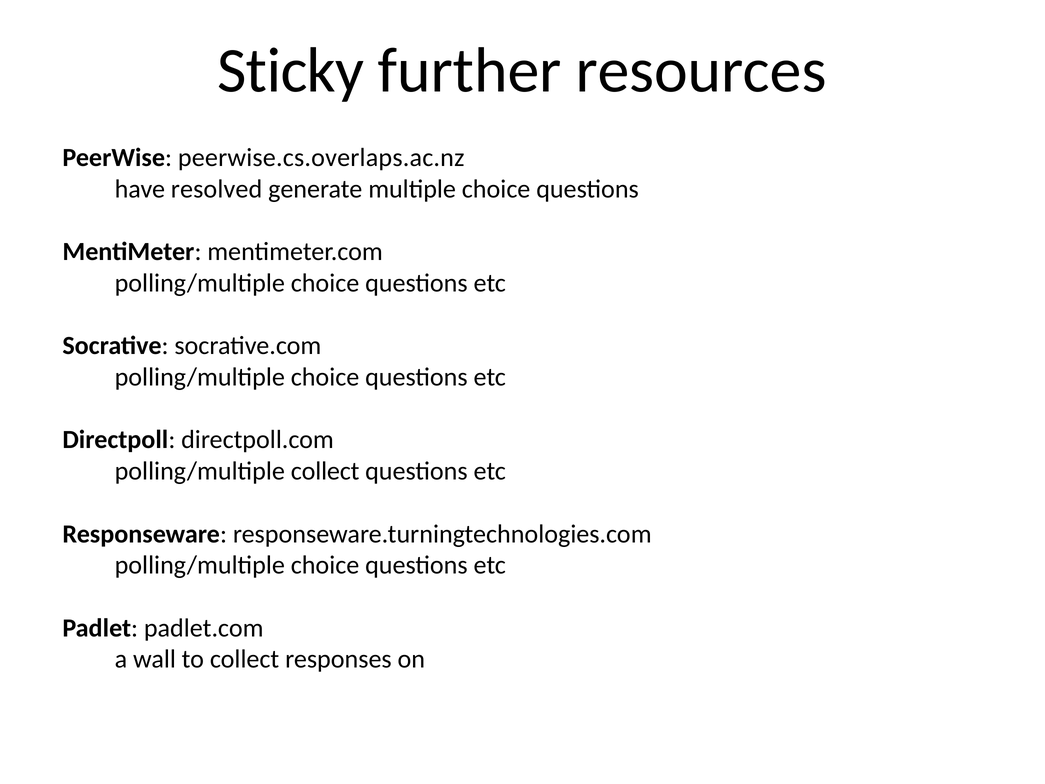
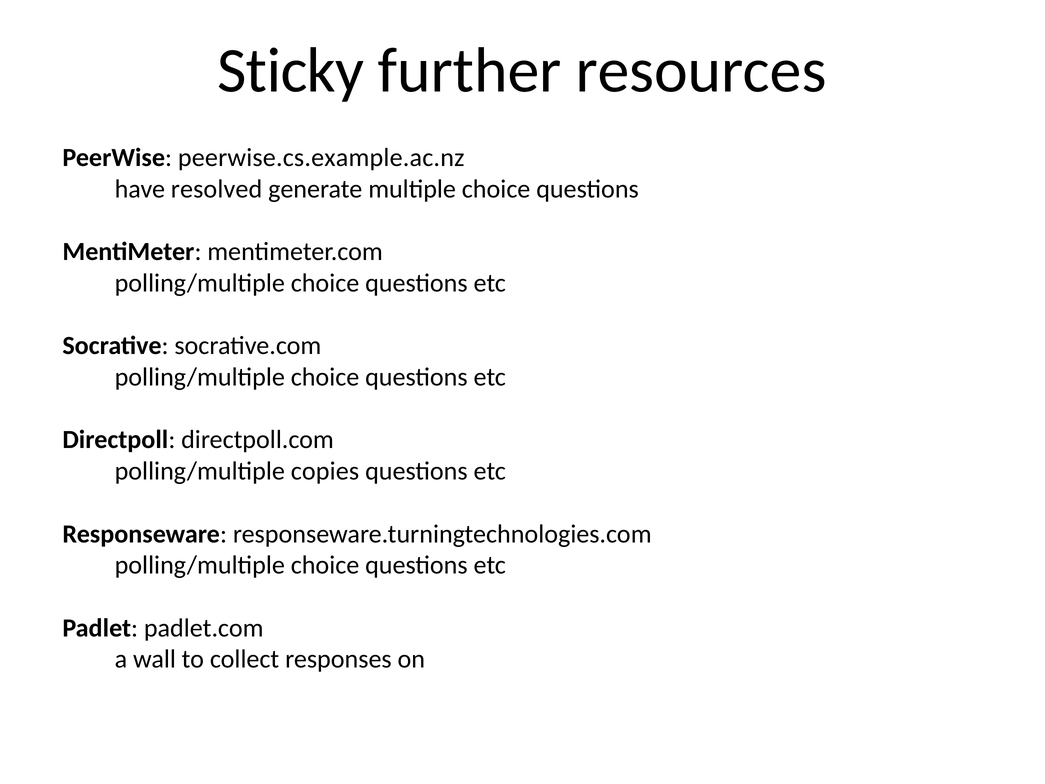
peerwise.cs.overlaps.ac.nz: peerwise.cs.overlaps.ac.nz -> peerwise.cs.example.ac.nz (321, 158)
polling/multiple collect: collect -> copies (325, 471)
